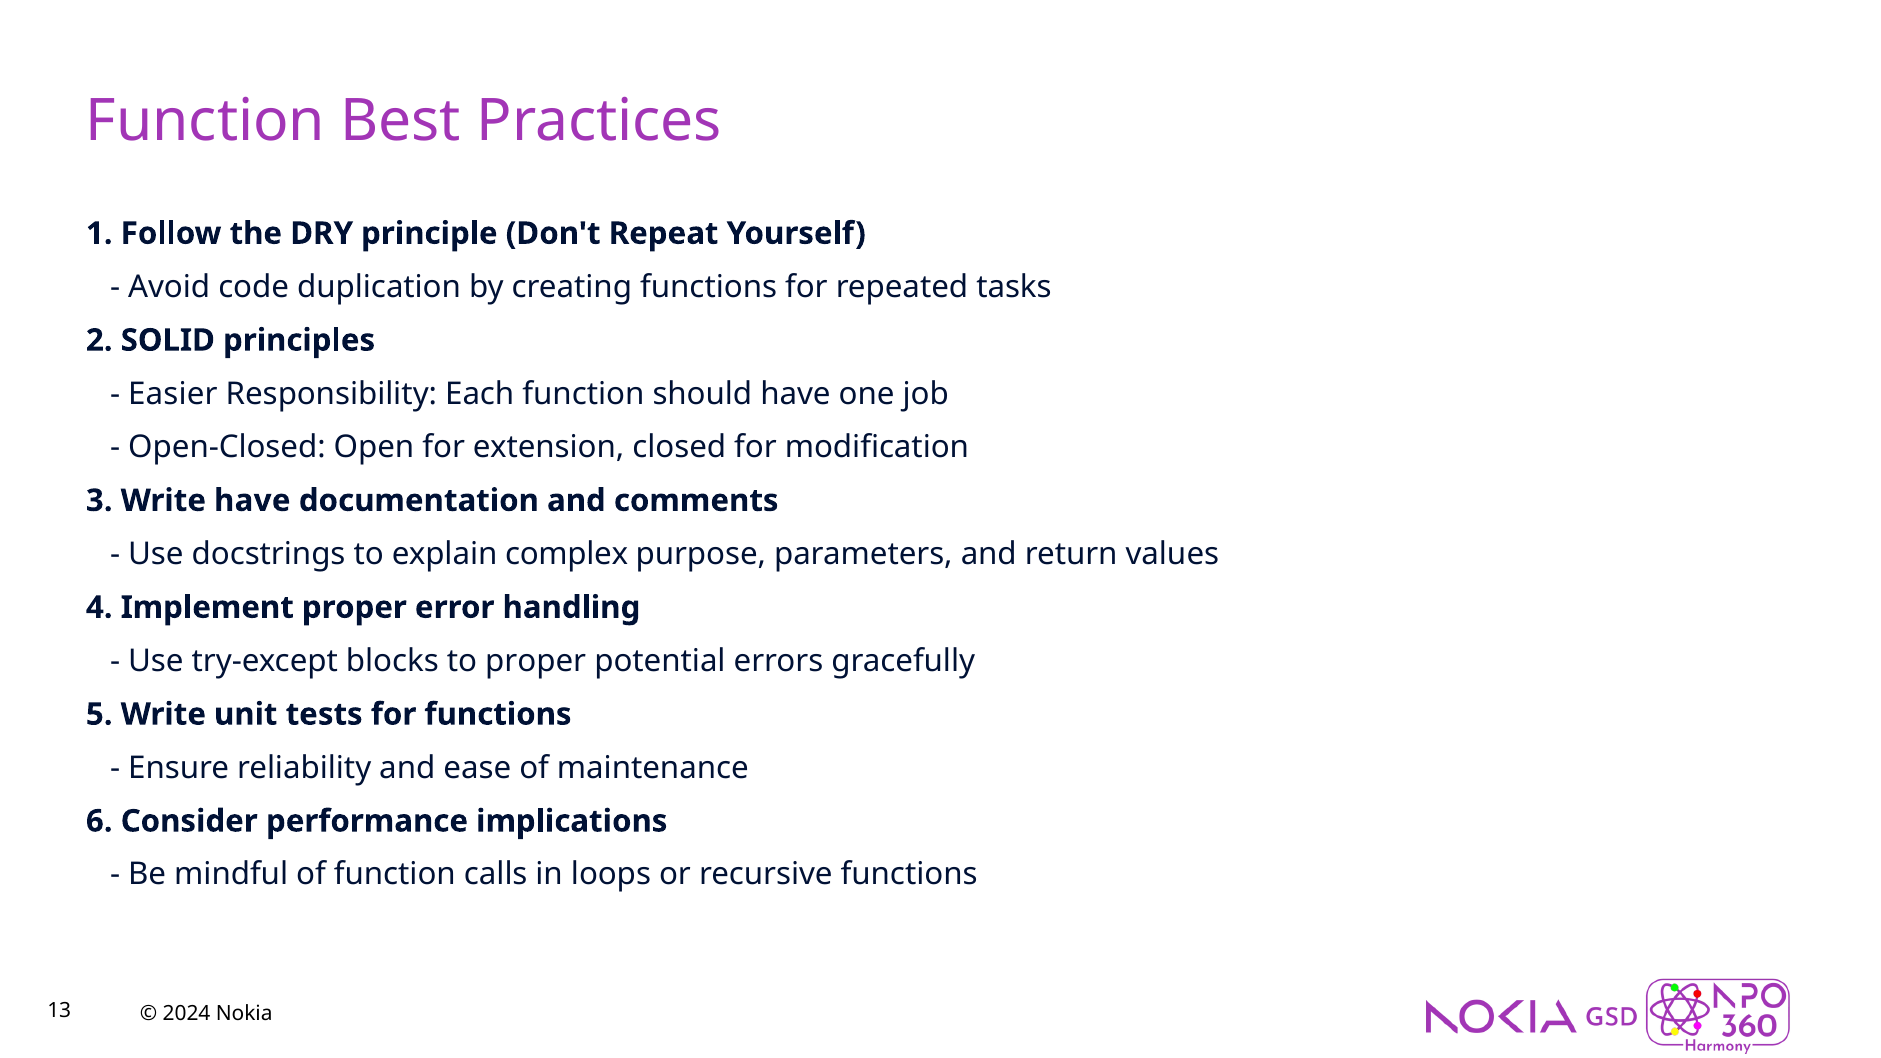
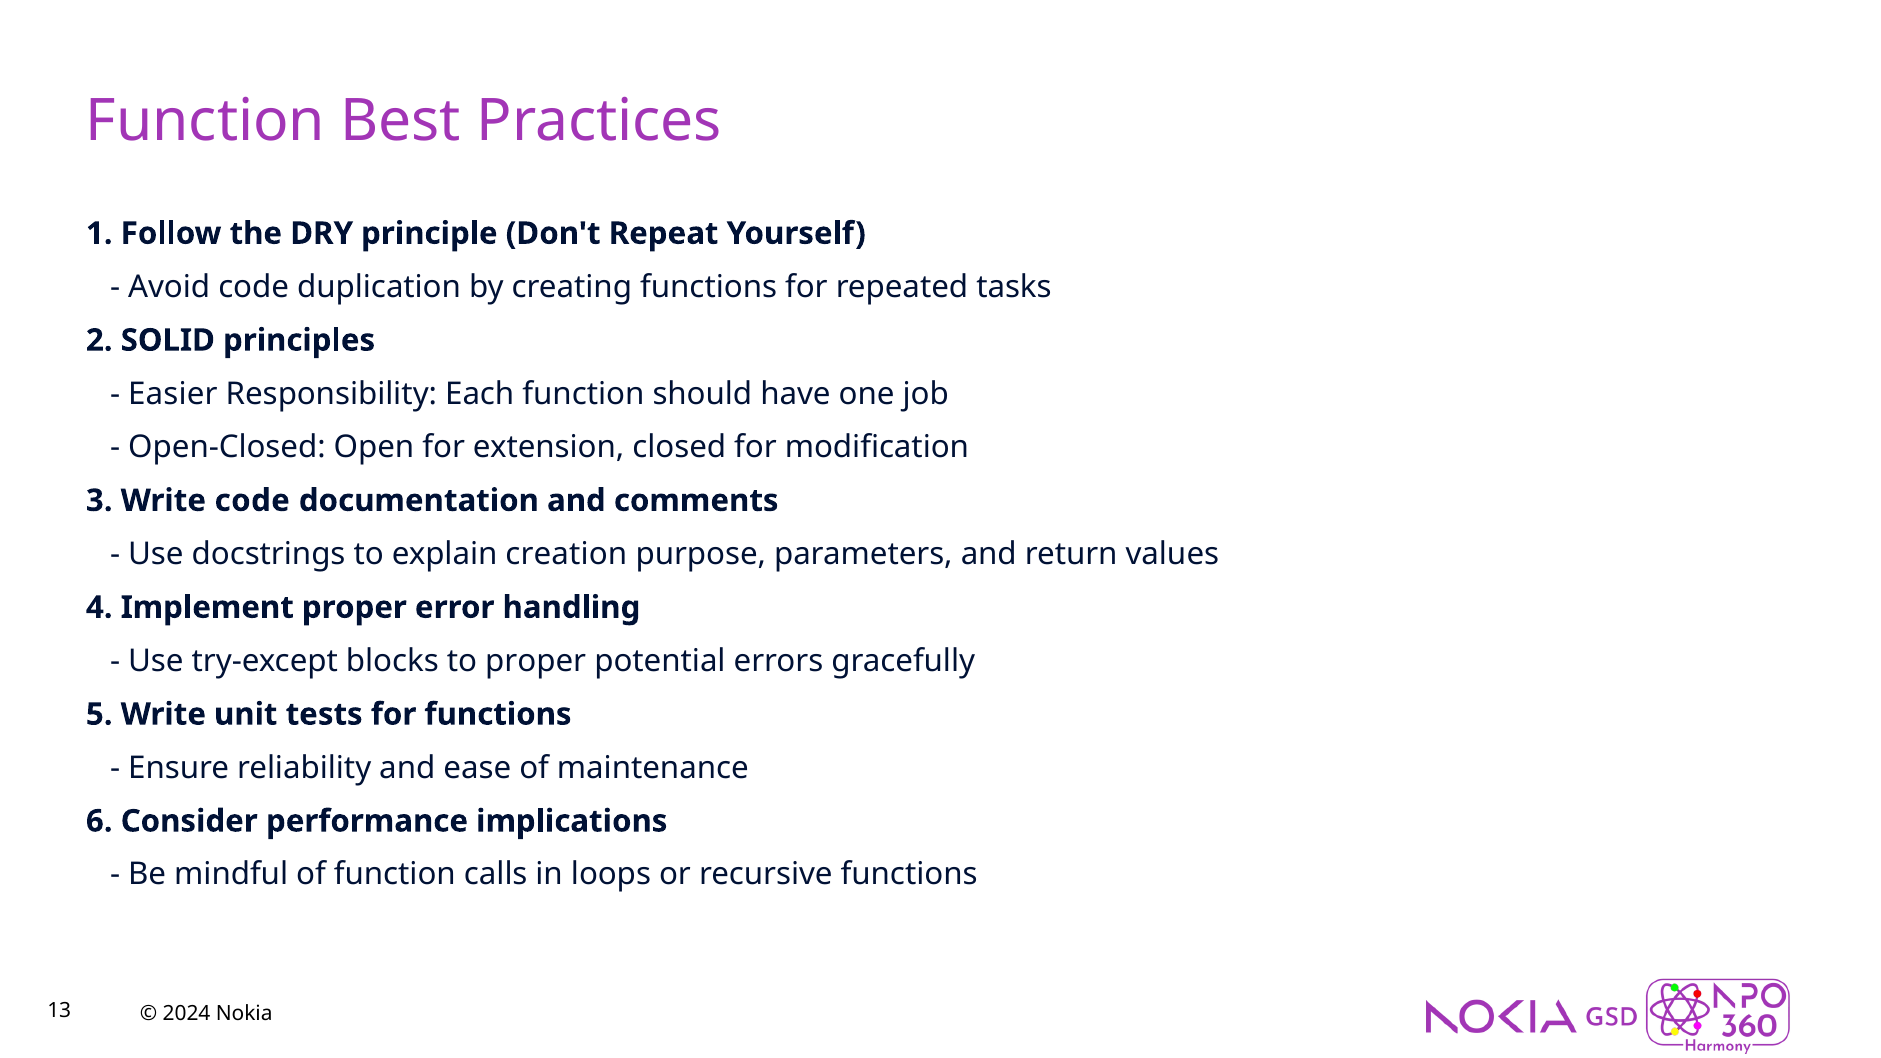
Write have: have -> code (252, 501)
complex: complex -> creation (566, 554)
